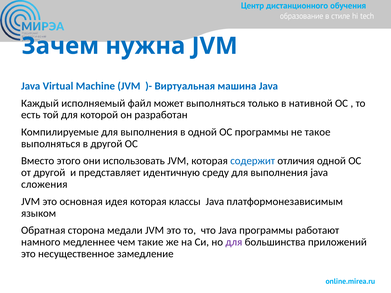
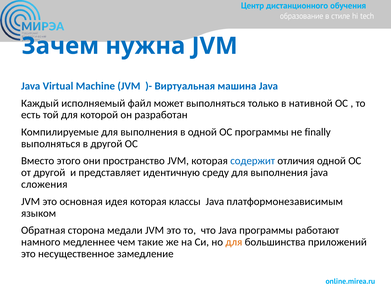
такое: такое -> finally (318, 132)
использовать: использовать -> пространство (134, 161)
для colour: purple -> orange (234, 242)
